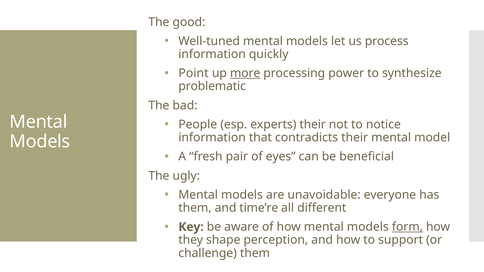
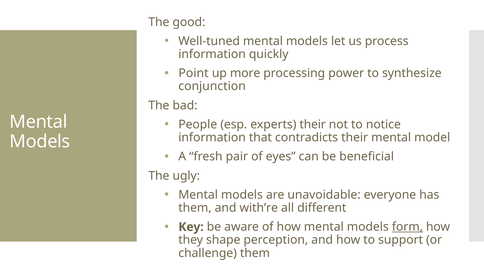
more underline: present -> none (245, 73)
problematic: problematic -> conjunction (212, 86)
time’re: time’re -> with’re (259, 208)
